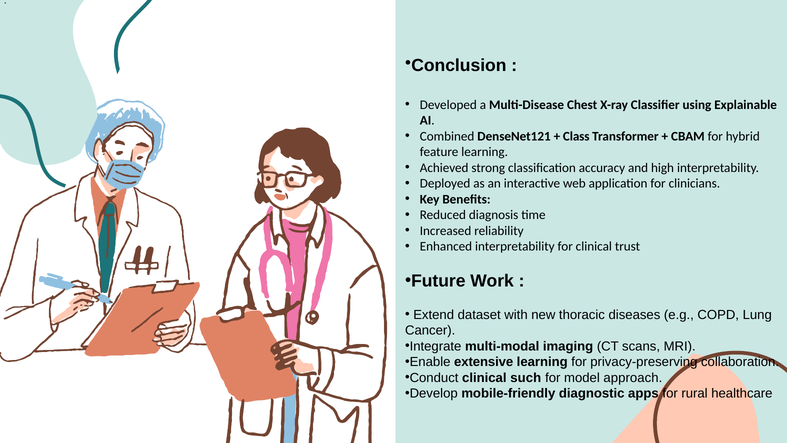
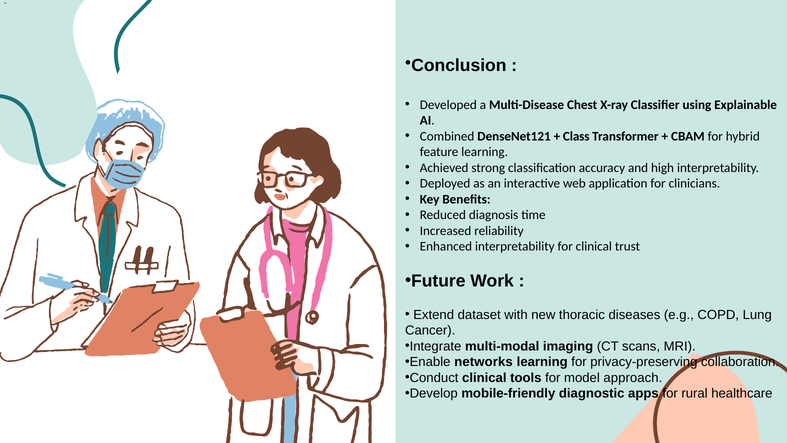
extensive: extensive -> networks (484, 362)
such: such -> tools (526, 377)
